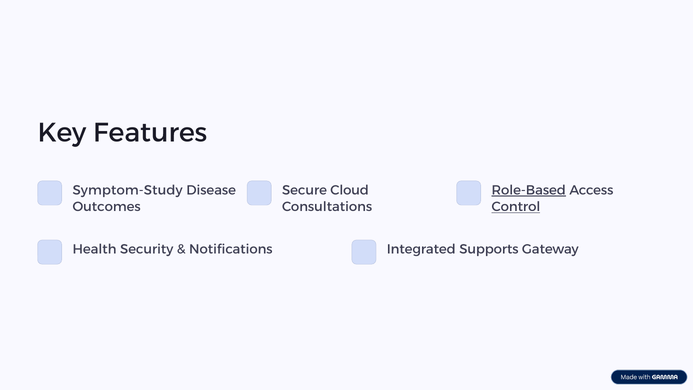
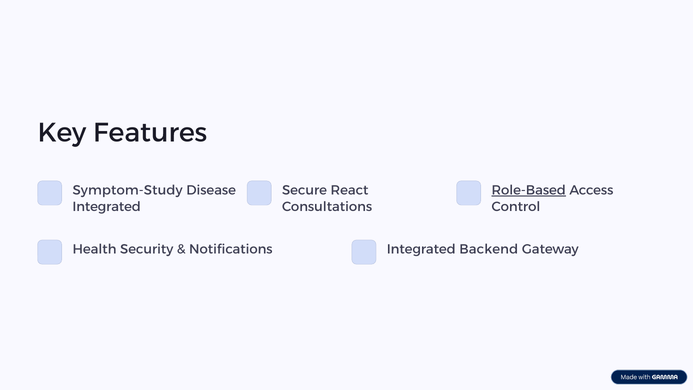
Cloud: Cloud -> React (350, 190)
Outcomes: Outcomes -> Integrated (107, 207)
Control underline: present -> none (516, 207)
Supports: Supports -> Backend (489, 249)
